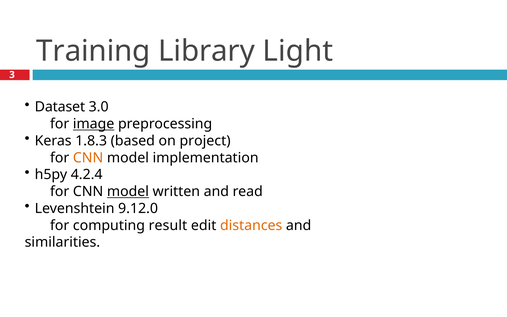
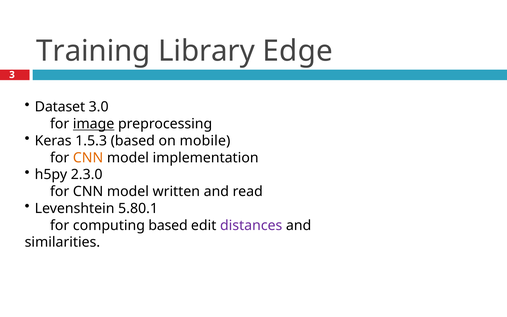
Light: Light -> Edge (298, 51)
1.8.3: 1.8.3 -> 1.5.3 (91, 141)
project: project -> mobile (205, 141)
4.2.4: 4.2.4 -> 2.3.0 (87, 175)
model underline: present -> none (128, 192)
9.12.0: 9.12.0 -> 5.80.1 (138, 208)
computing result: result -> based (168, 225)
distances colour: orange -> purple (251, 225)
